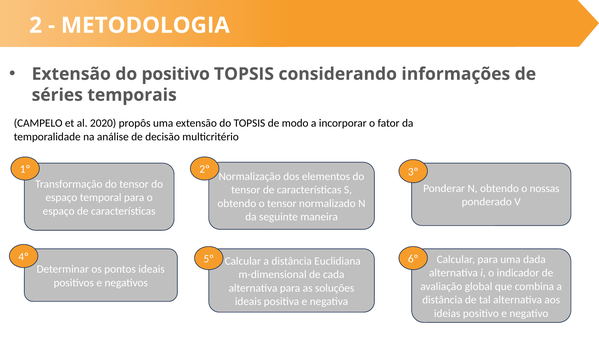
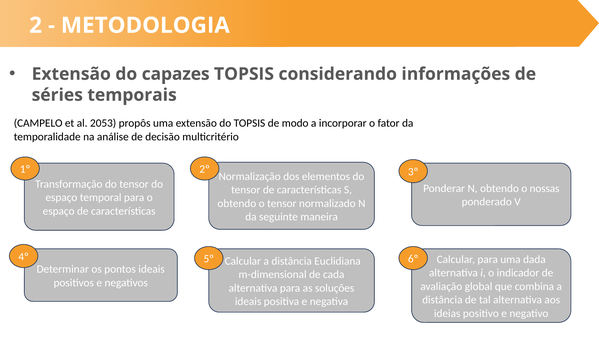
do positivo: positivo -> capazes (176, 74)
2020: 2020 -> 2053 (103, 123)
